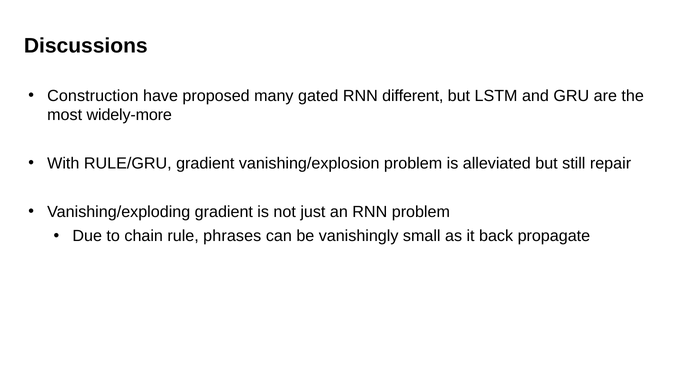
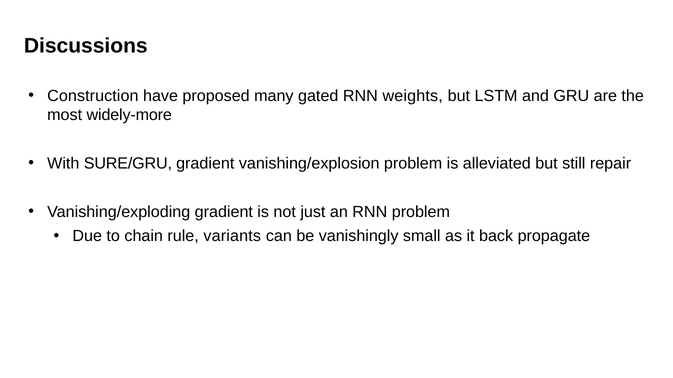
different: different -> weights (413, 96)
RULE/GRU: RULE/GRU -> SURE/GRU (128, 164)
phrases: phrases -> variants (232, 237)
